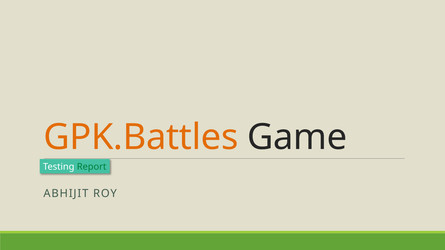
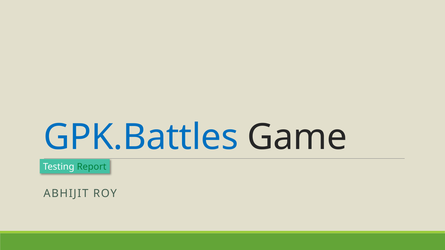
GPK.Battles colour: orange -> blue (141, 137)
